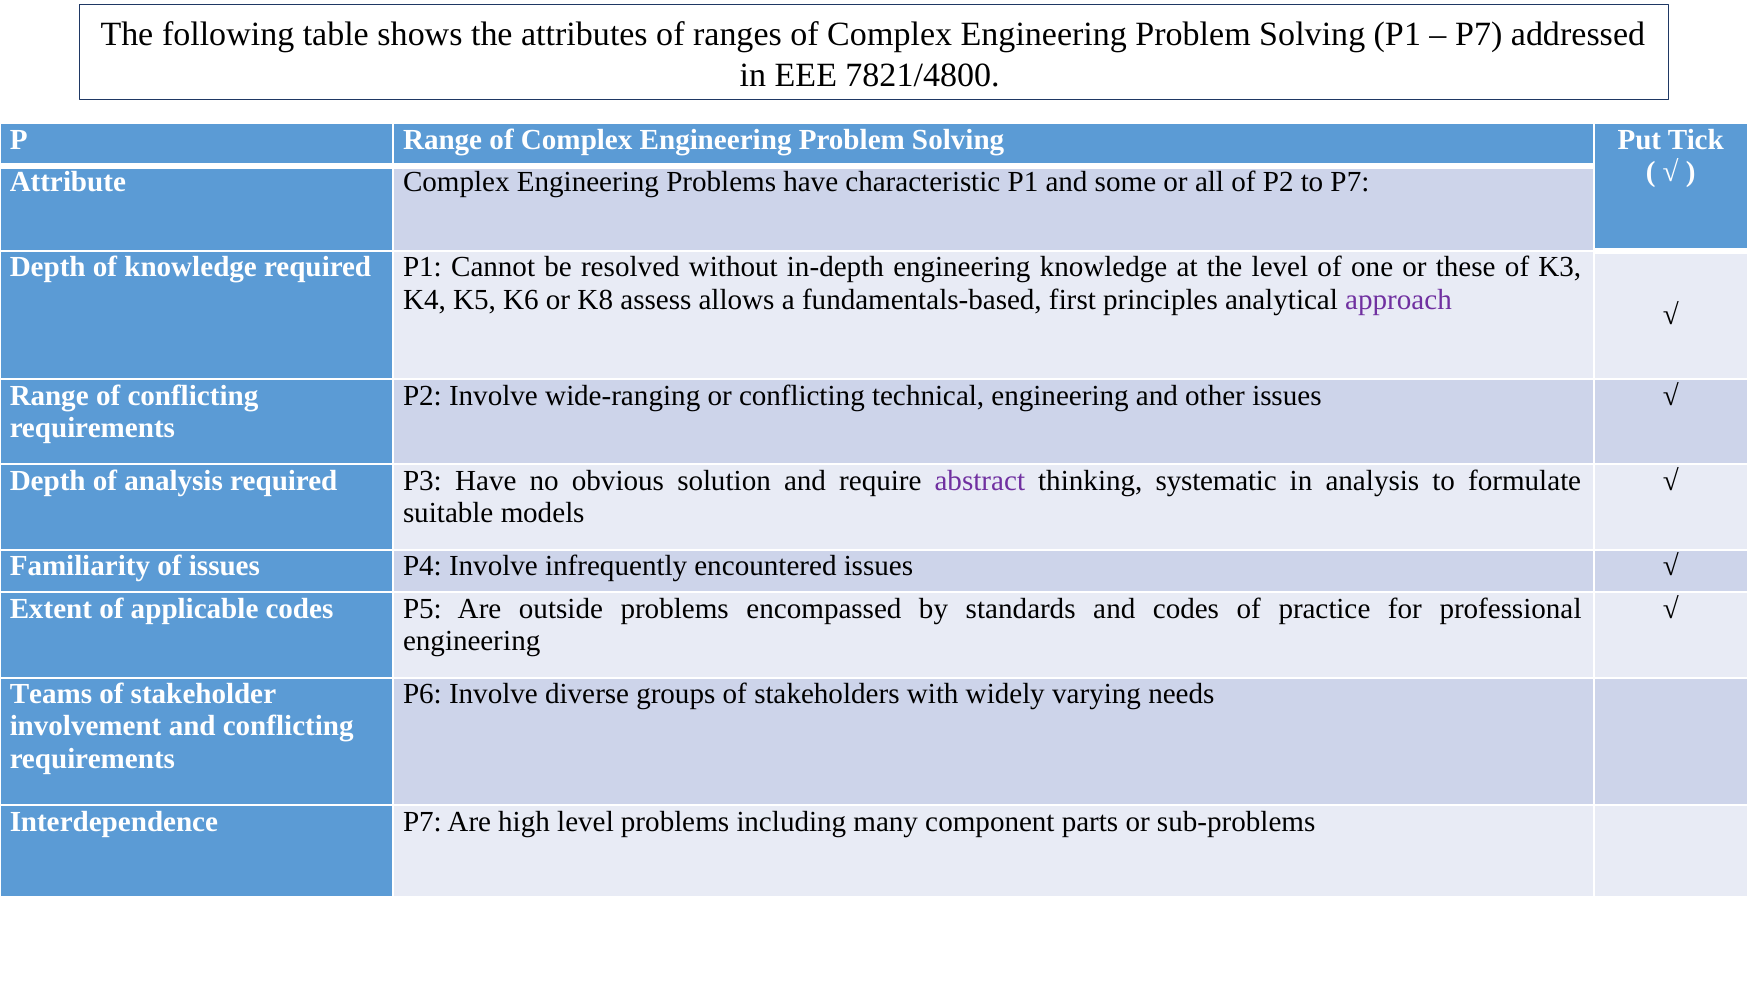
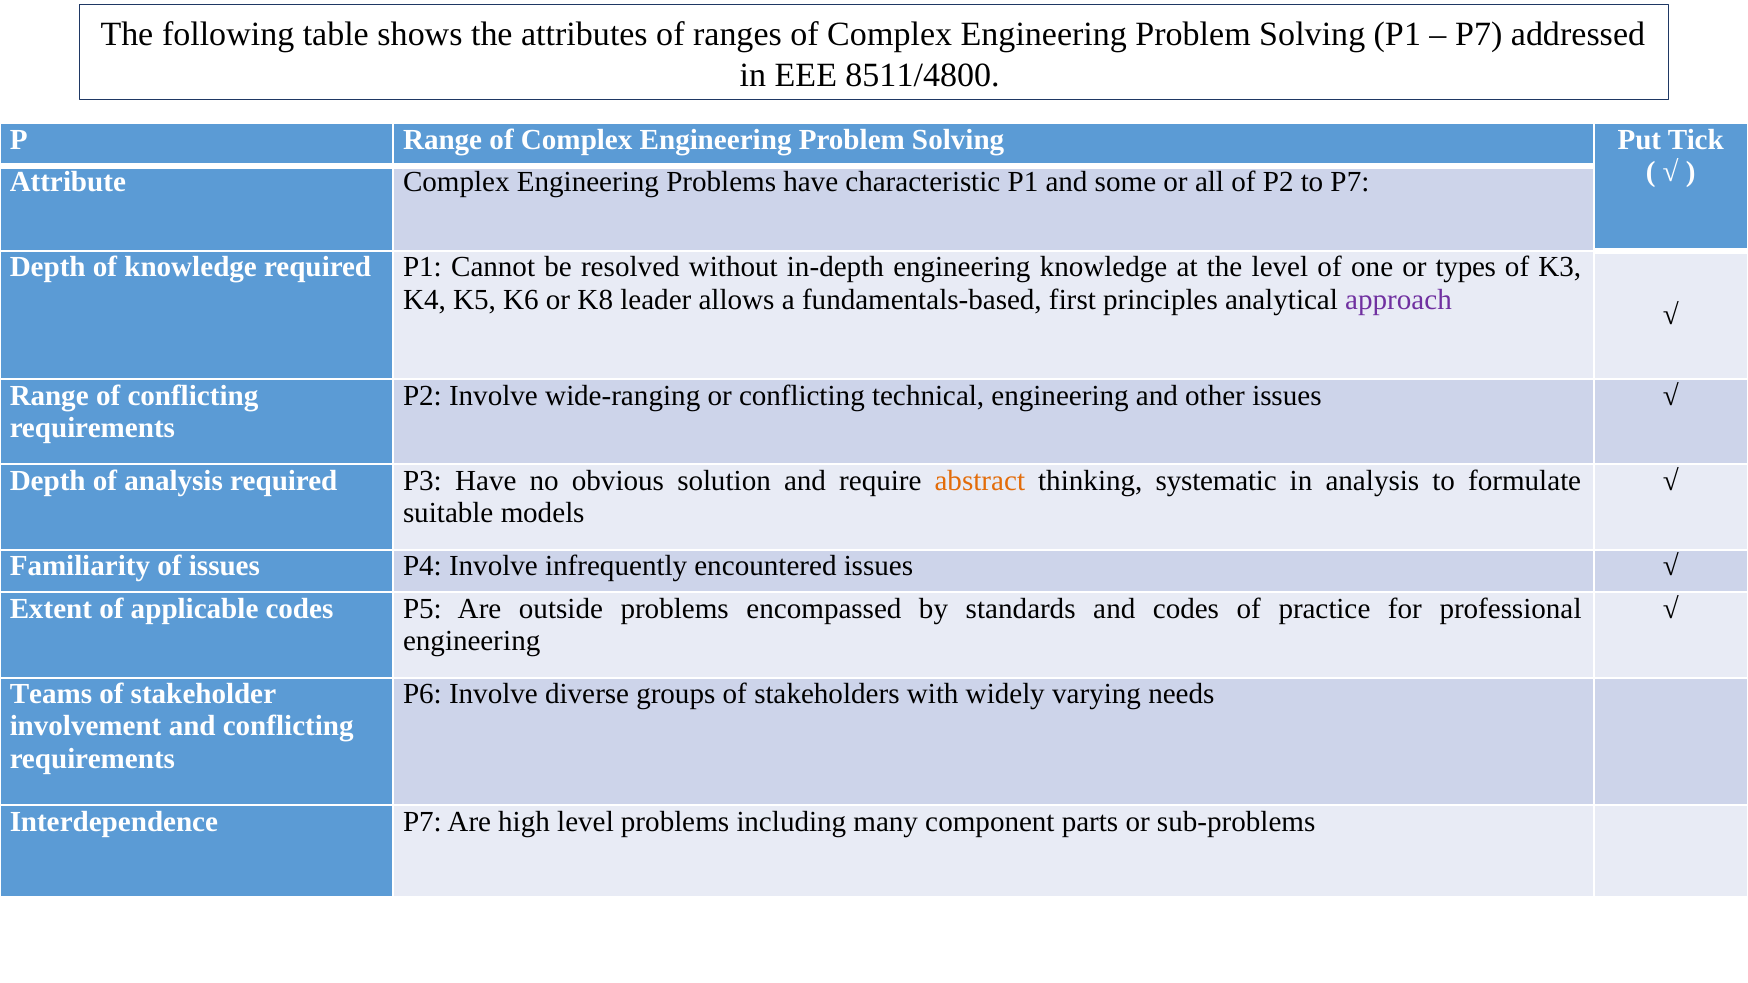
7821/4800: 7821/4800 -> 8511/4800 (923, 75)
these: these -> types (1466, 267)
assess: assess -> leader (656, 300)
abstract colour: purple -> orange (980, 481)
